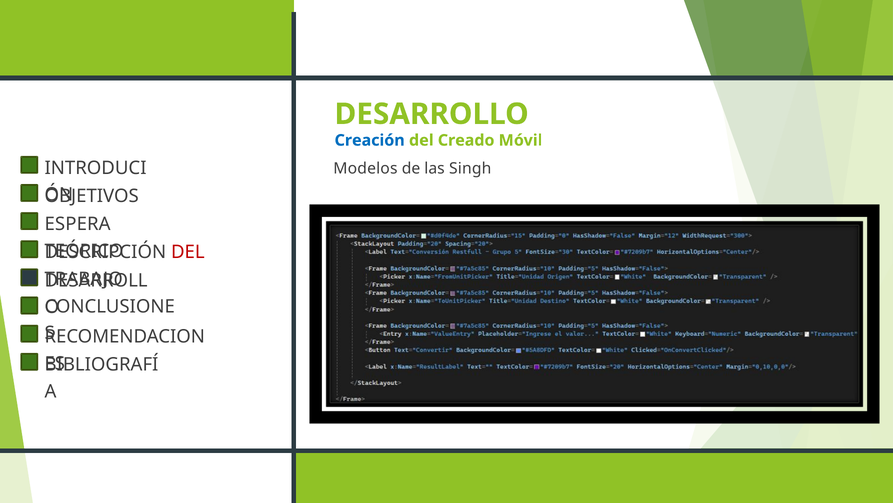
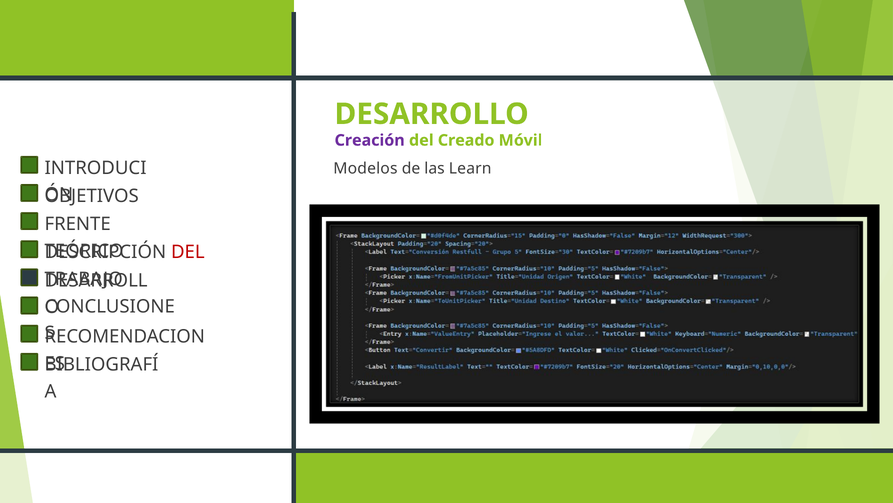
Creación colour: blue -> purple (370, 140)
Singh: Singh -> Learn (470, 168)
ESPERA: ESPERA -> FRENTE (78, 224)
